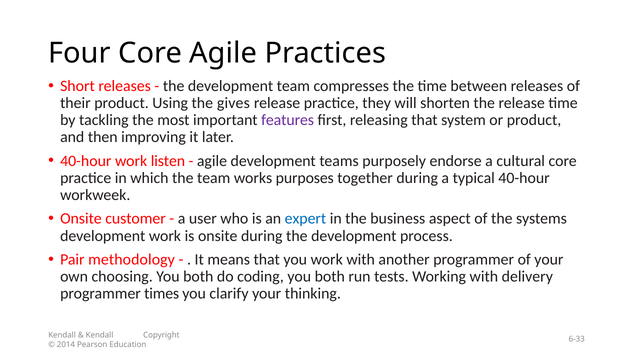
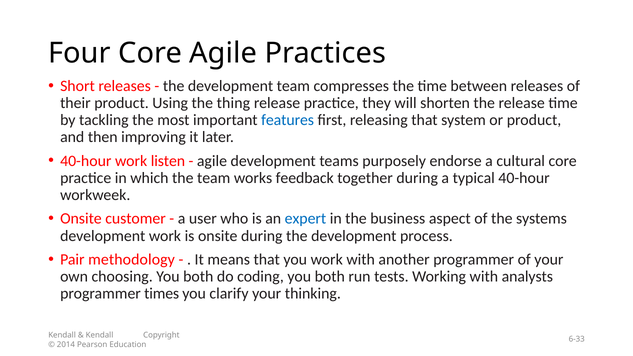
gives: gives -> thing (233, 103)
features colour: purple -> blue (288, 120)
purposes: purposes -> feedback (305, 178)
delivery: delivery -> analysts (527, 277)
